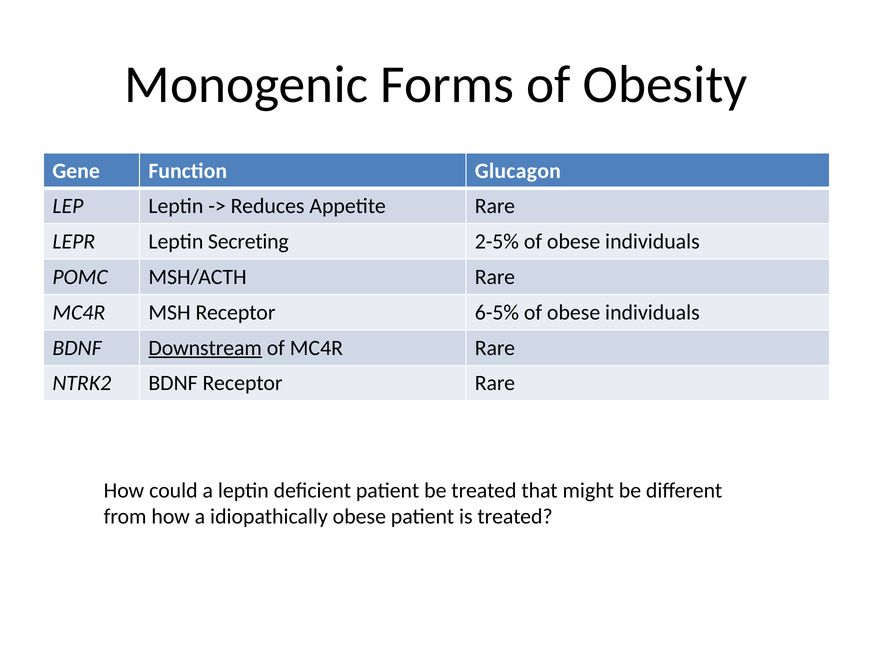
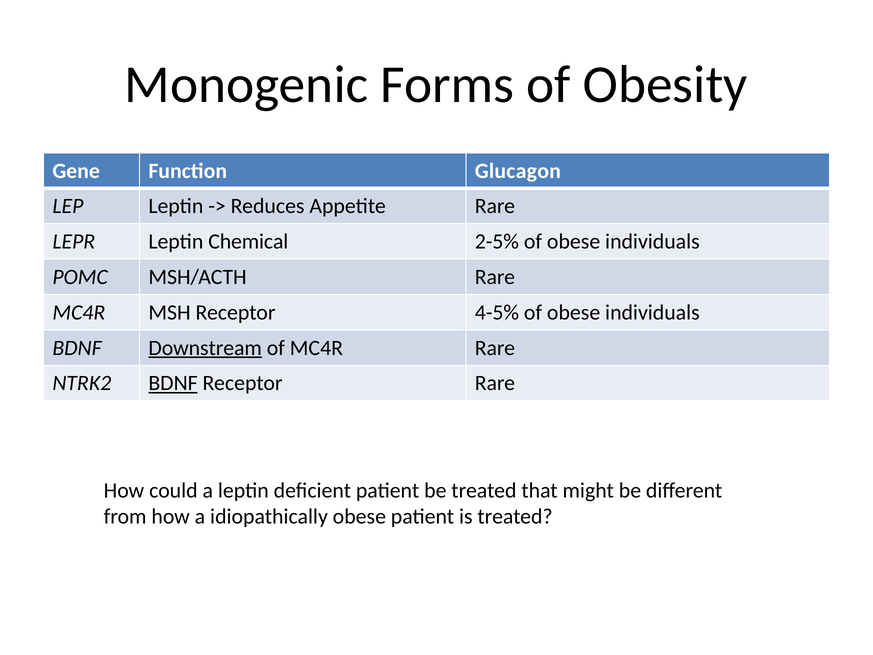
Secreting: Secreting -> Chemical (248, 242)
6-5%: 6-5% -> 4-5% (497, 312)
BDNF underline: none -> present (173, 383)
